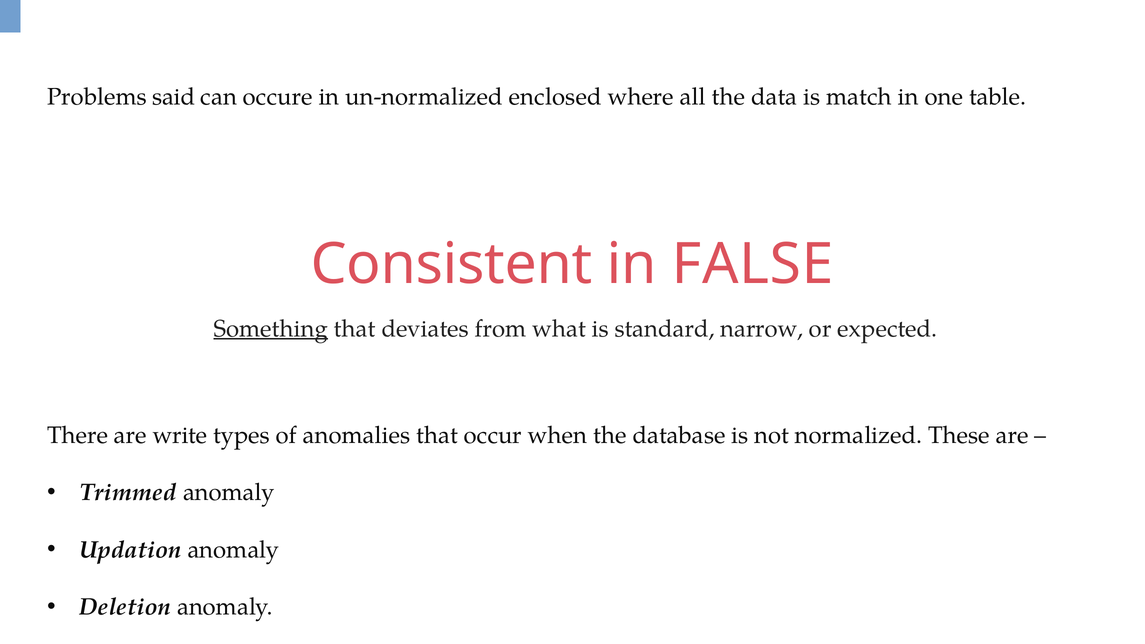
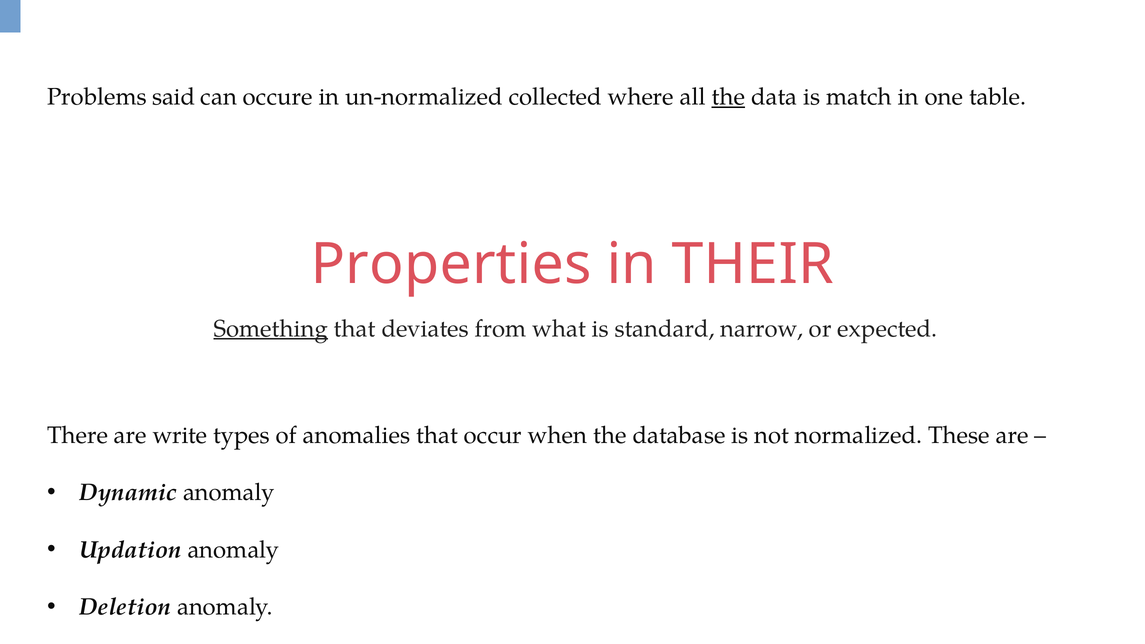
enclosed: enclosed -> collected (555, 97)
the underline: none -> present (728, 97)
Consistent: Consistent -> Properties (451, 264)
FALSE: FALSE -> THEIR (753, 264)
Trimmed: Trimmed -> Dynamic (128, 493)
